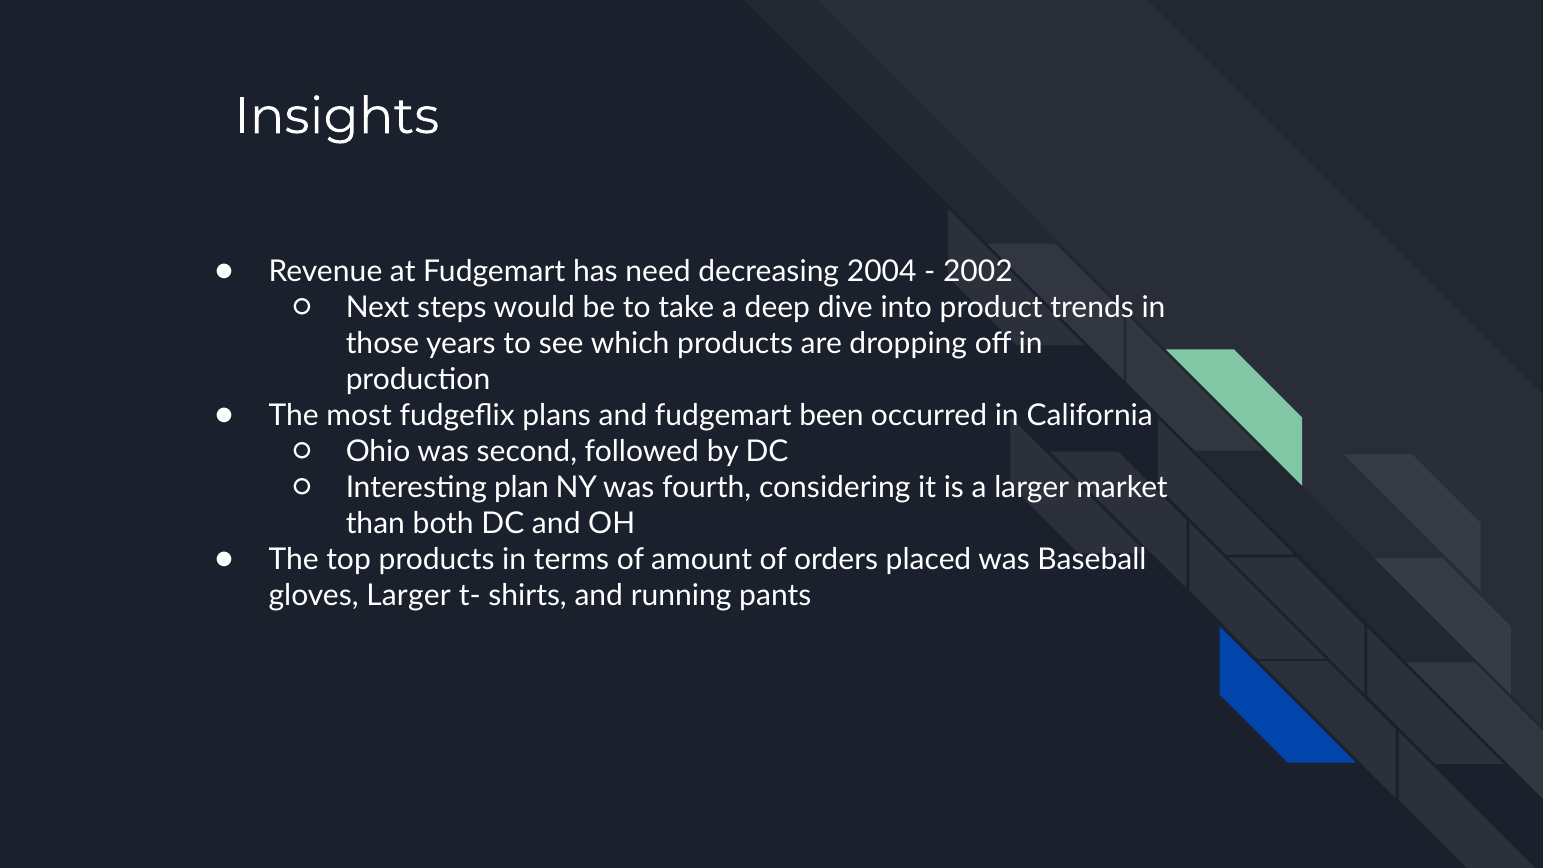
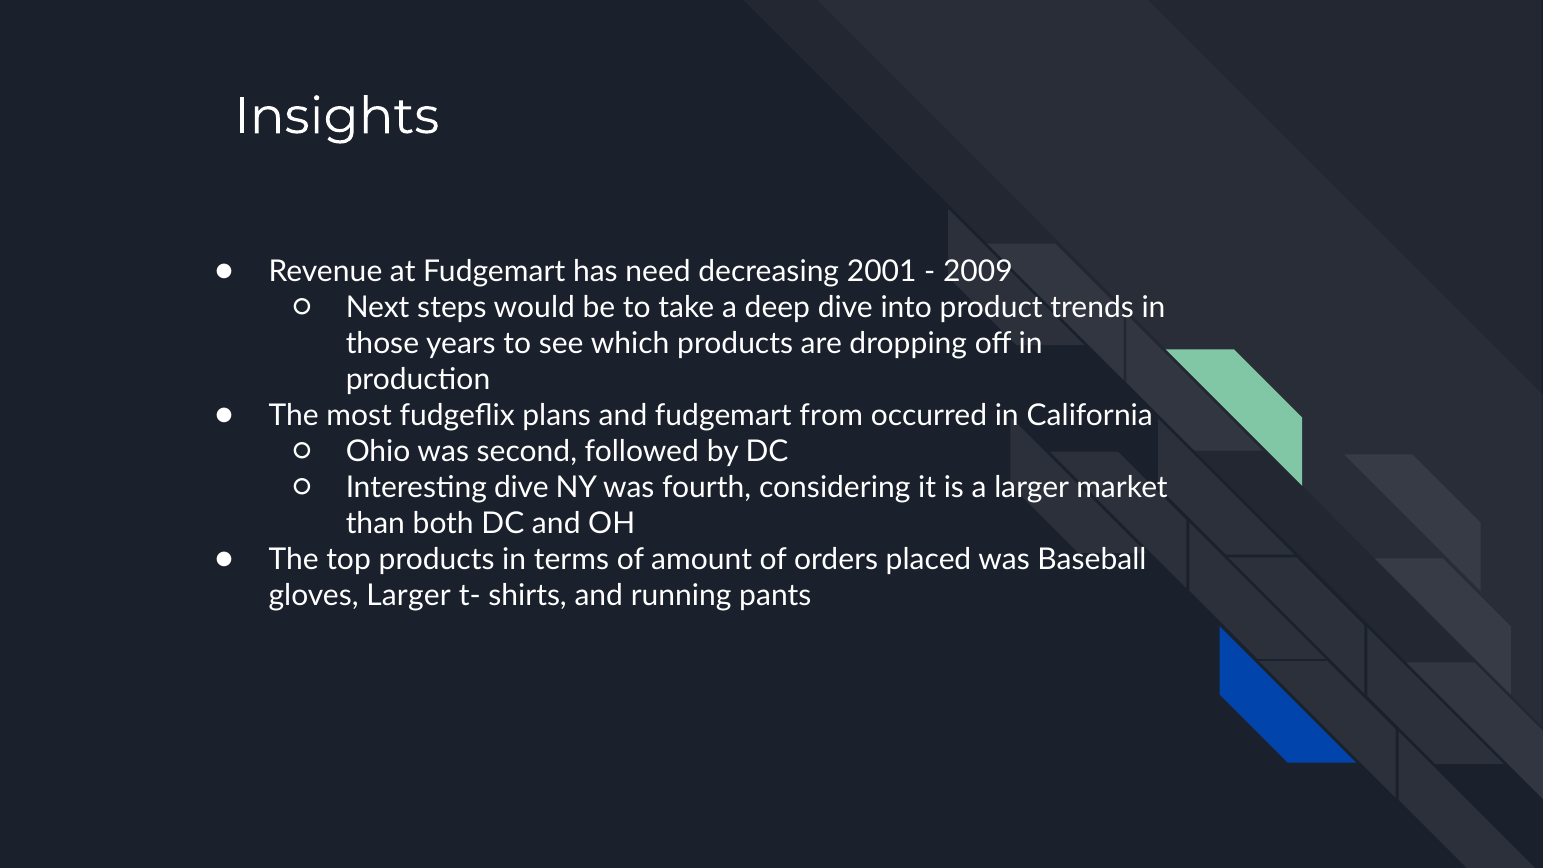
2004: 2004 -> 2001 (882, 271)
2002: 2002 -> 2009 (978, 271)
been: been -> from (831, 415)
Interesting plan: plan -> dive (521, 487)
